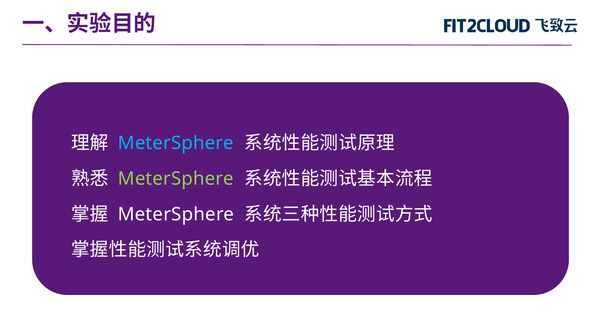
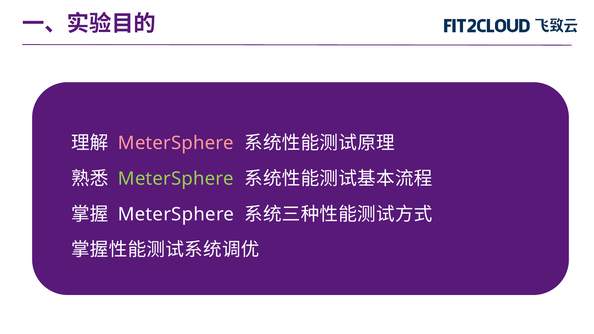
MeterSphere colour: light blue -> pink (176, 143)
